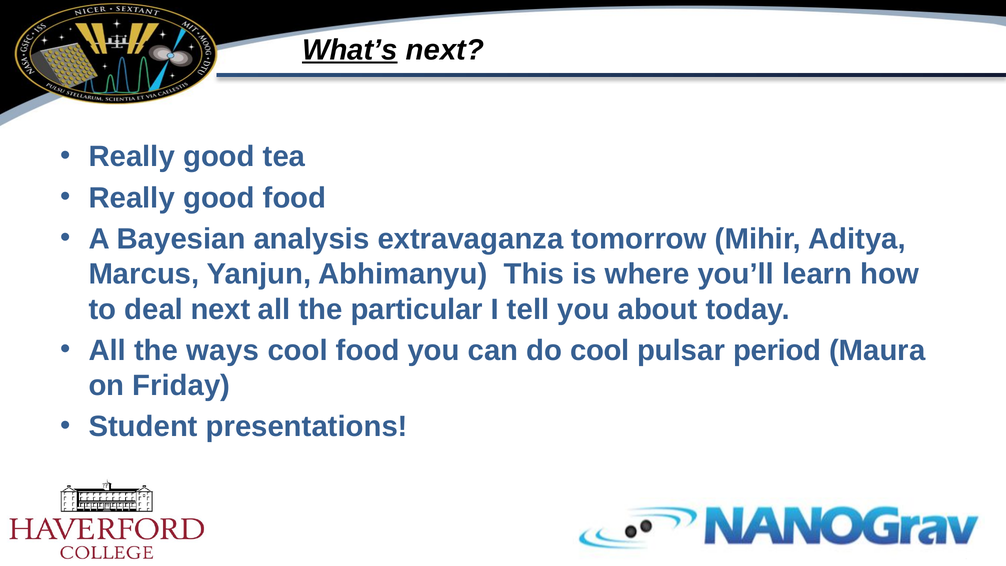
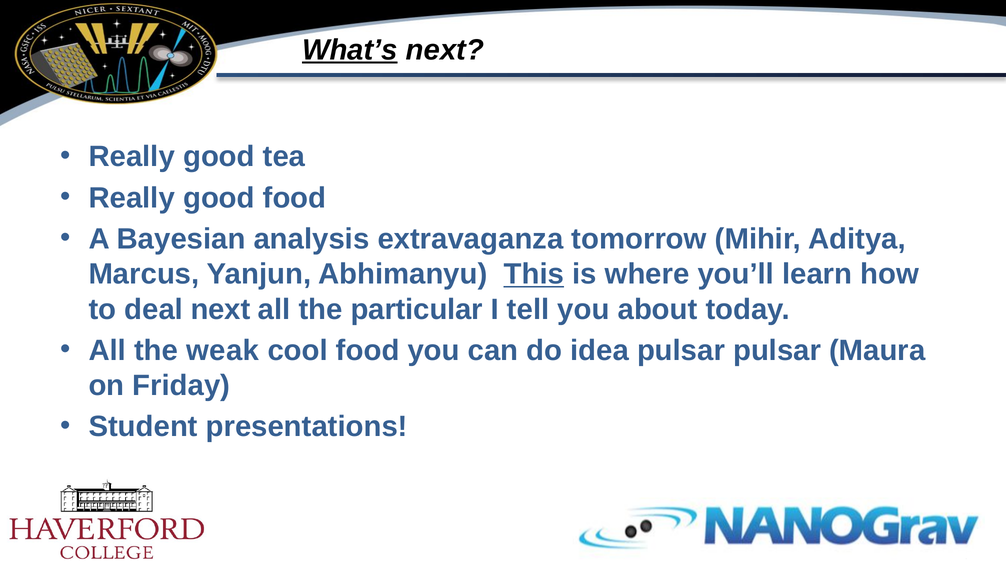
This underline: none -> present (534, 274)
ways: ways -> weak (223, 350)
do cool: cool -> idea (600, 350)
pulsar period: period -> pulsar (777, 350)
